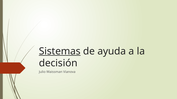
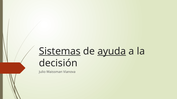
ayuda underline: none -> present (112, 51)
